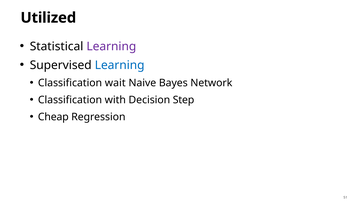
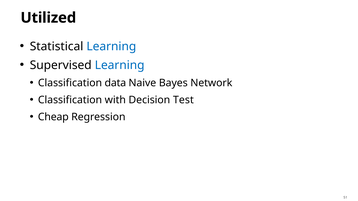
Learning colour: purple -> blue (111, 46)
wait: wait -> data (115, 83)
Step: Step -> Test (183, 100)
